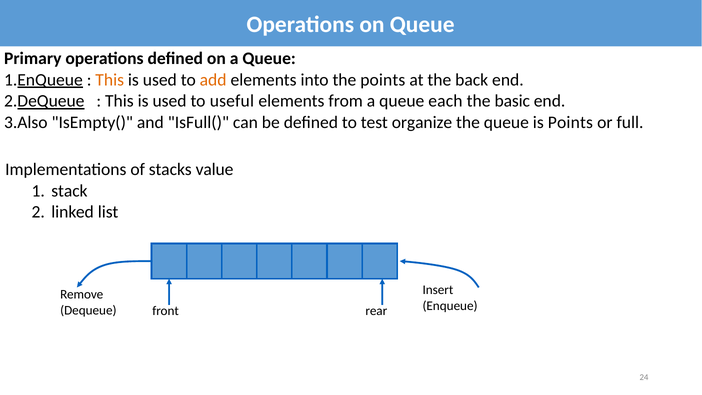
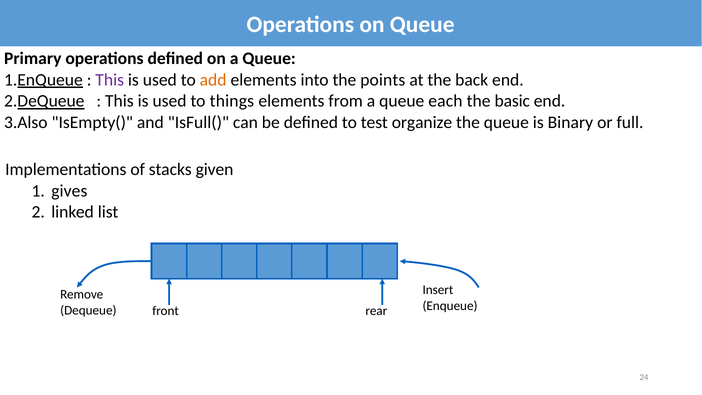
This colour: orange -> purple (110, 80)
useful: useful -> things (232, 101)
is Points: Points -> Binary (570, 123)
value: value -> given (215, 170)
stack: stack -> gives (69, 191)
